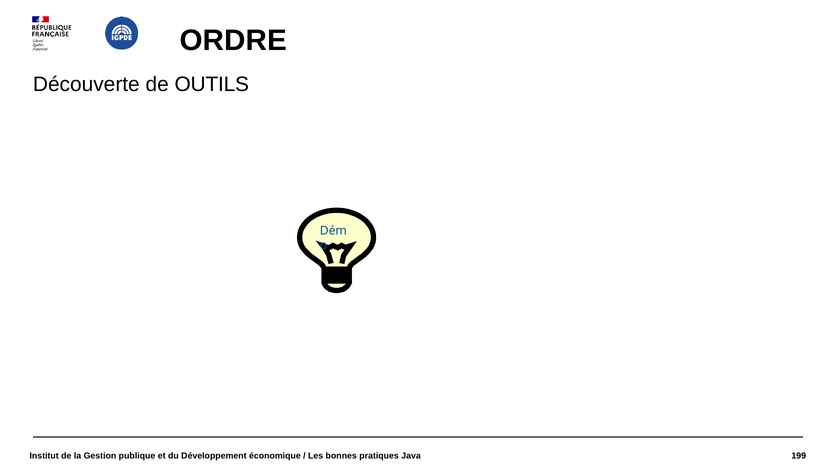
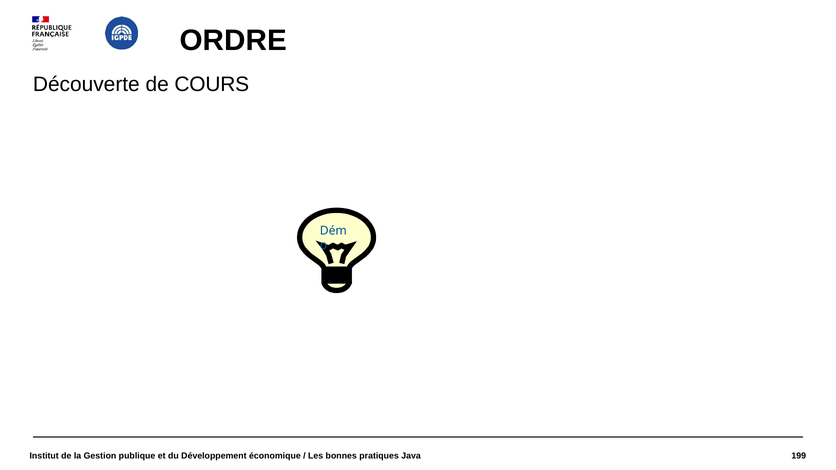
OUTILS: OUTILS -> COURS (212, 85)
